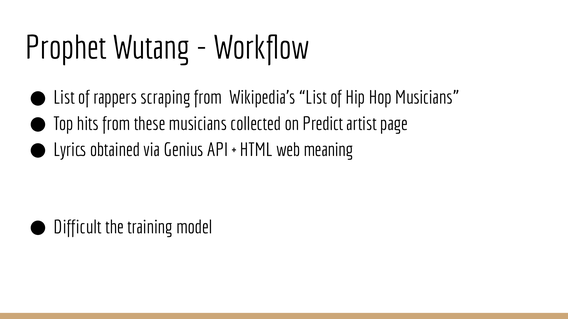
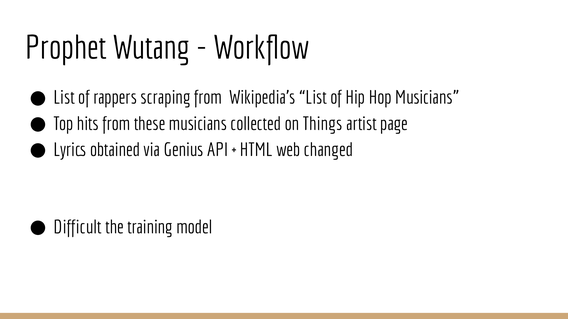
Predict: Predict -> Things (323, 124)
meaning: meaning -> changed (328, 150)
